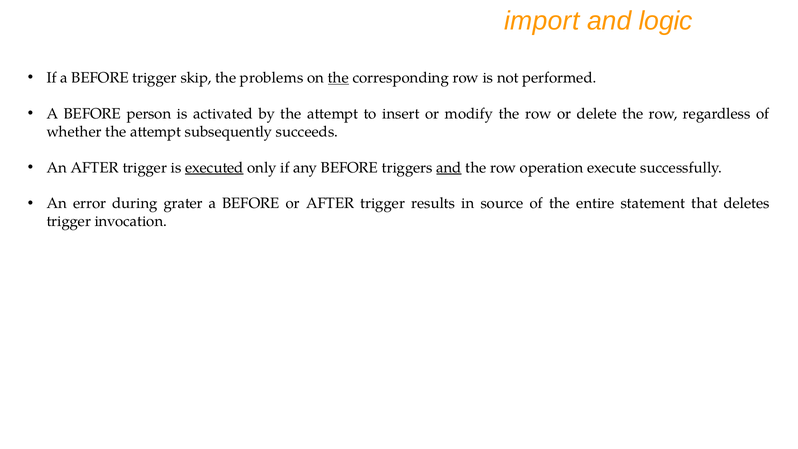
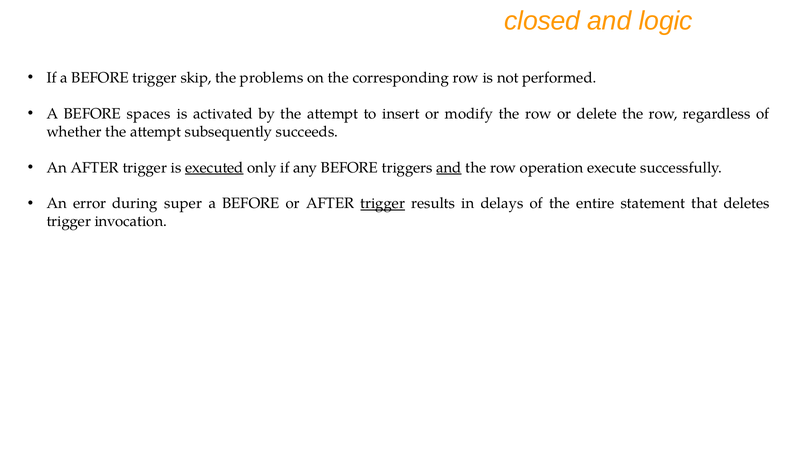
import: import -> closed (542, 21)
the underline: present -> none (338, 78)
person: person -> spaces (149, 114)
grater: grater -> super (183, 203)
trigger underline: none -> present (383, 203)
source: source -> delays (502, 203)
